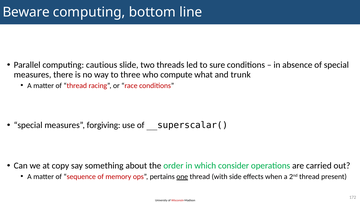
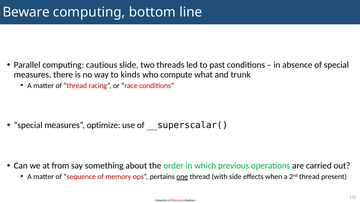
sure: sure -> past (217, 65)
three: three -> kinds (130, 75)
forgiving: forgiving -> optimize (104, 125)
copy: copy -> from (60, 165)
consider: consider -> previous (234, 165)
